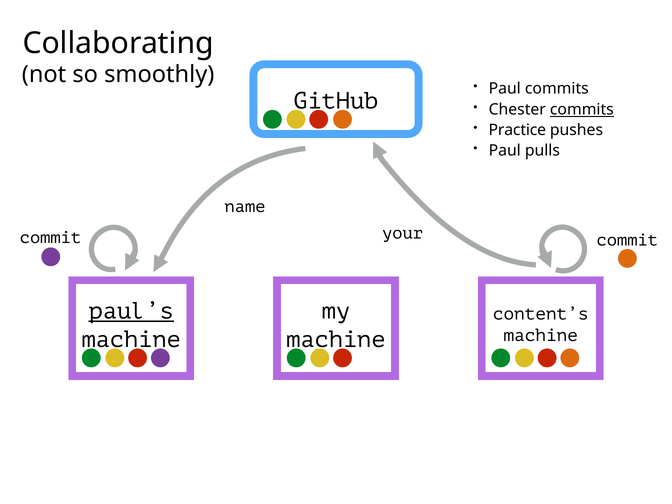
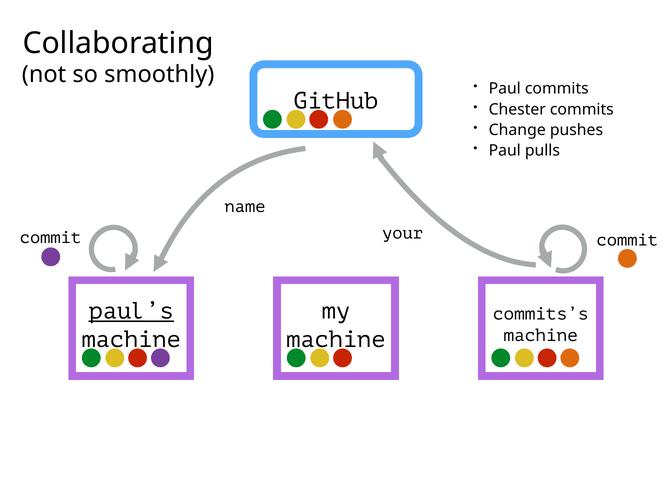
commits underline: present -> none (582, 110)
Practice: Practice -> Change (517, 130)
content’s: content’s -> commits’s (541, 314)
